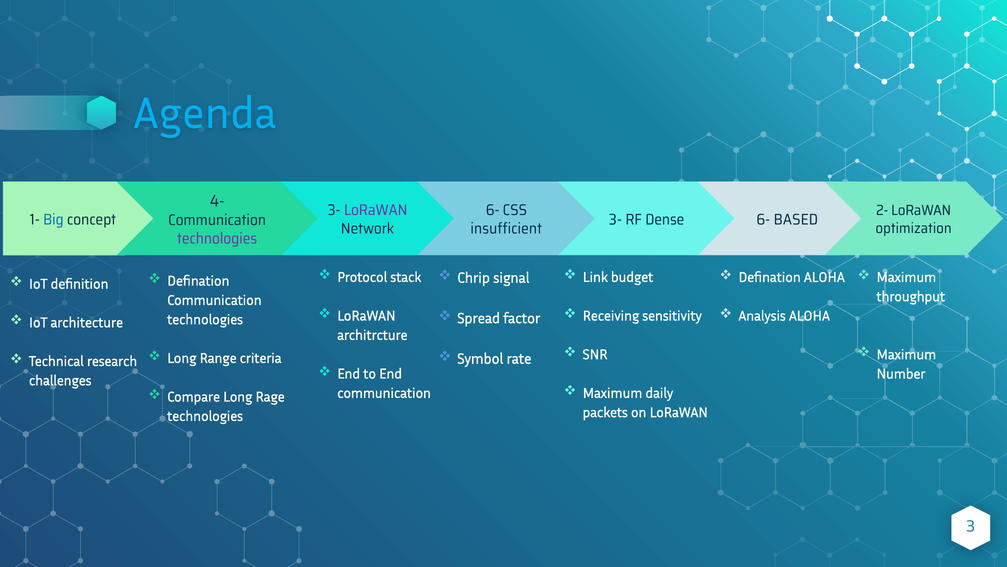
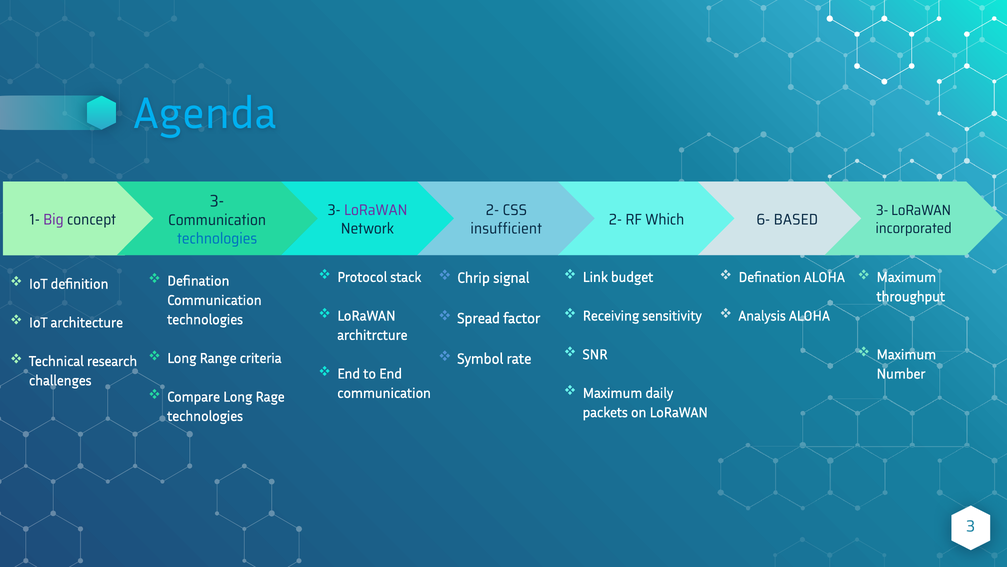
4-: 4- -> 3- (217, 201)
6-: 6- -> 2- (493, 210)
2-: 2- -> 3- (882, 210)
Big colour: blue -> purple (53, 219)
3-: 3- -> 2- (615, 219)
Dense: Dense -> Which (665, 219)
optimization: optimization -> incorporated (914, 228)
technologies colour: purple -> blue (217, 239)
